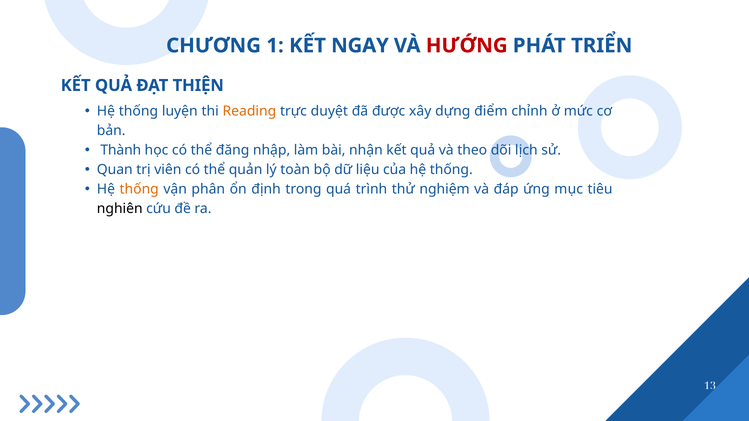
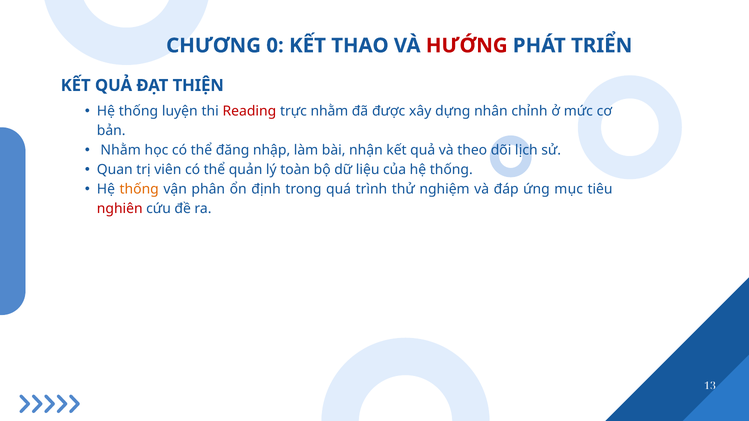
1: 1 -> 0 (275, 46)
NGAY: NGAY -> THAO (360, 46)
Reading colour: orange -> red (249, 111)
trực duyệt: duyệt -> nhằm (329, 111)
điểm: điểm -> nhân (491, 111)
Thành: Thành -> Nhằm (121, 150)
nghiên colour: black -> red (120, 209)
